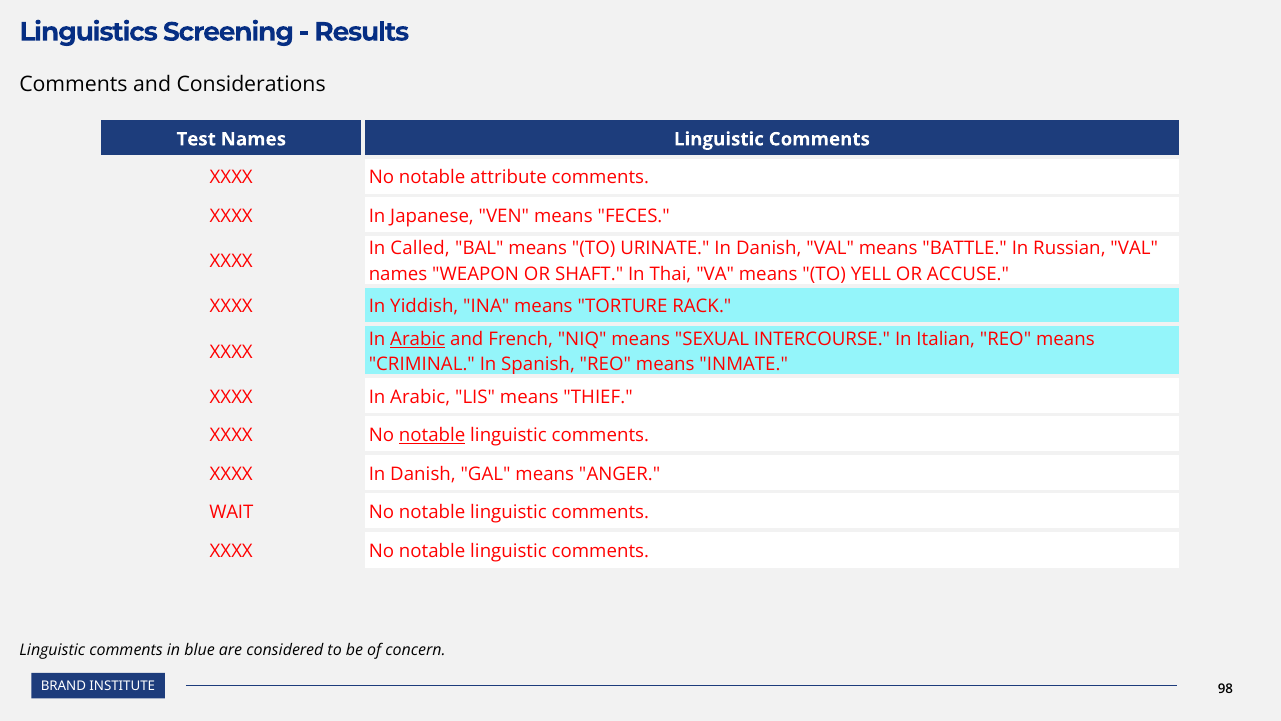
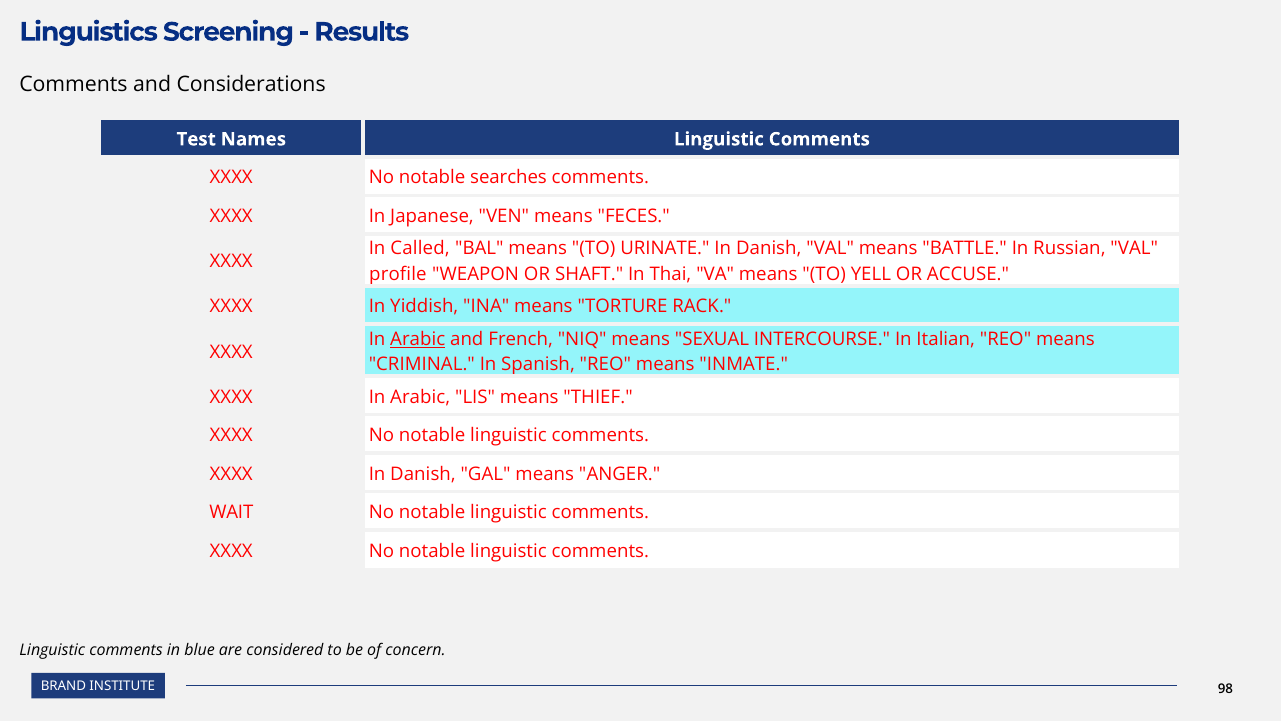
attribute: attribute -> searches (509, 178)
names: names -> profile (398, 274)
notable underline: present -> none (432, 435)
